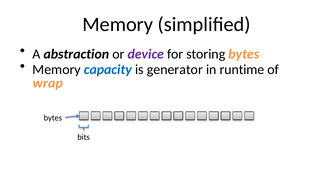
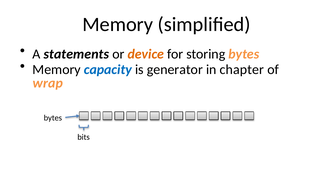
abstraction: abstraction -> statements (76, 54)
device colour: purple -> orange (146, 54)
runtime: runtime -> chapter (242, 70)
